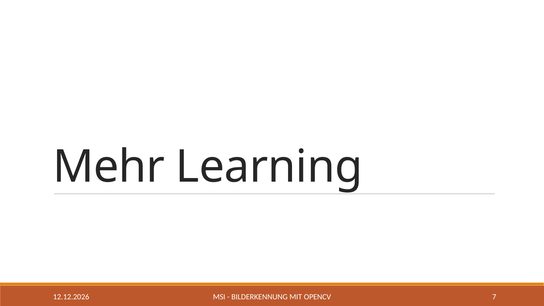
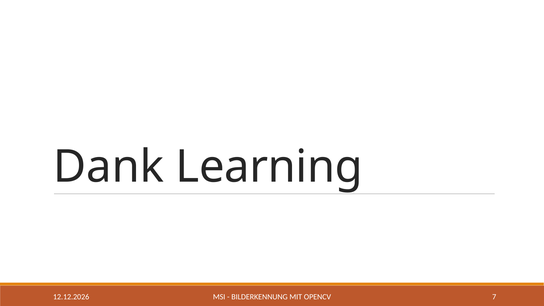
Mehr: Mehr -> Dank (109, 167)
